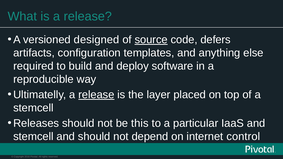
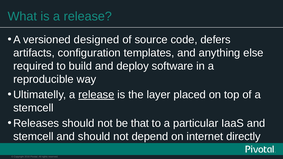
source underline: present -> none (151, 40)
this: this -> that (140, 123)
control: control -> directly (243, 137)
